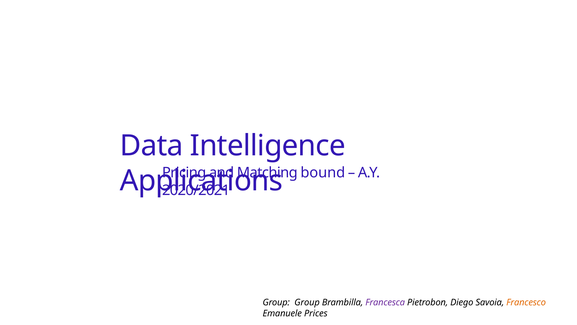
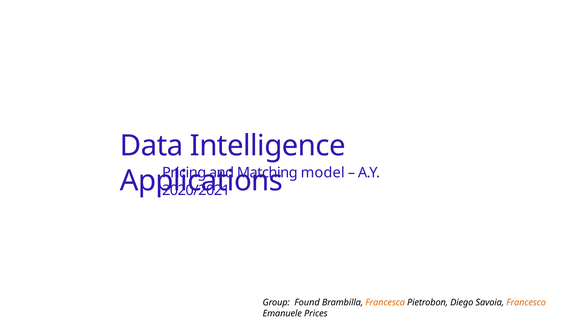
bound: bound -> model (323, 173)
Group Group: Group -> Found (307, 302)
Francesca colour: purple -> orange (385, 302)
